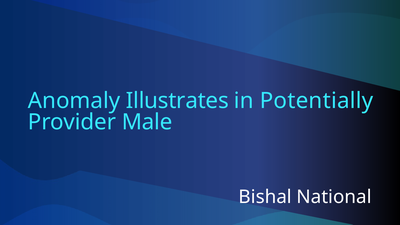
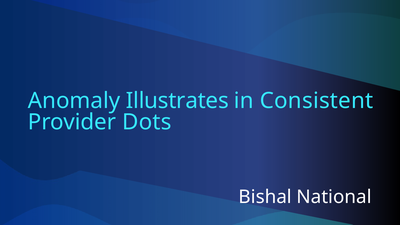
Potentially: Potentially -> Consistent (317, 101)
Male: Male -> Dots (147, 122)
